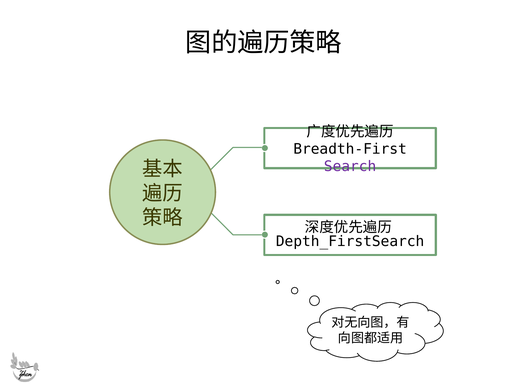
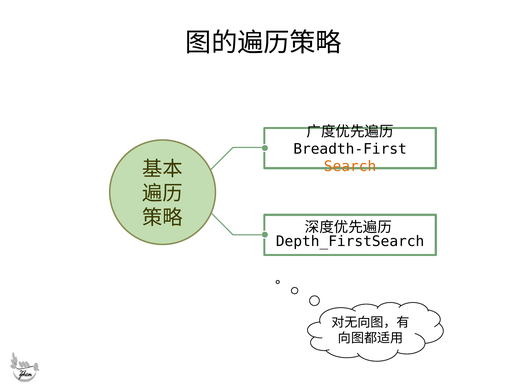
Search colour: purple -> orange (350, 166)
